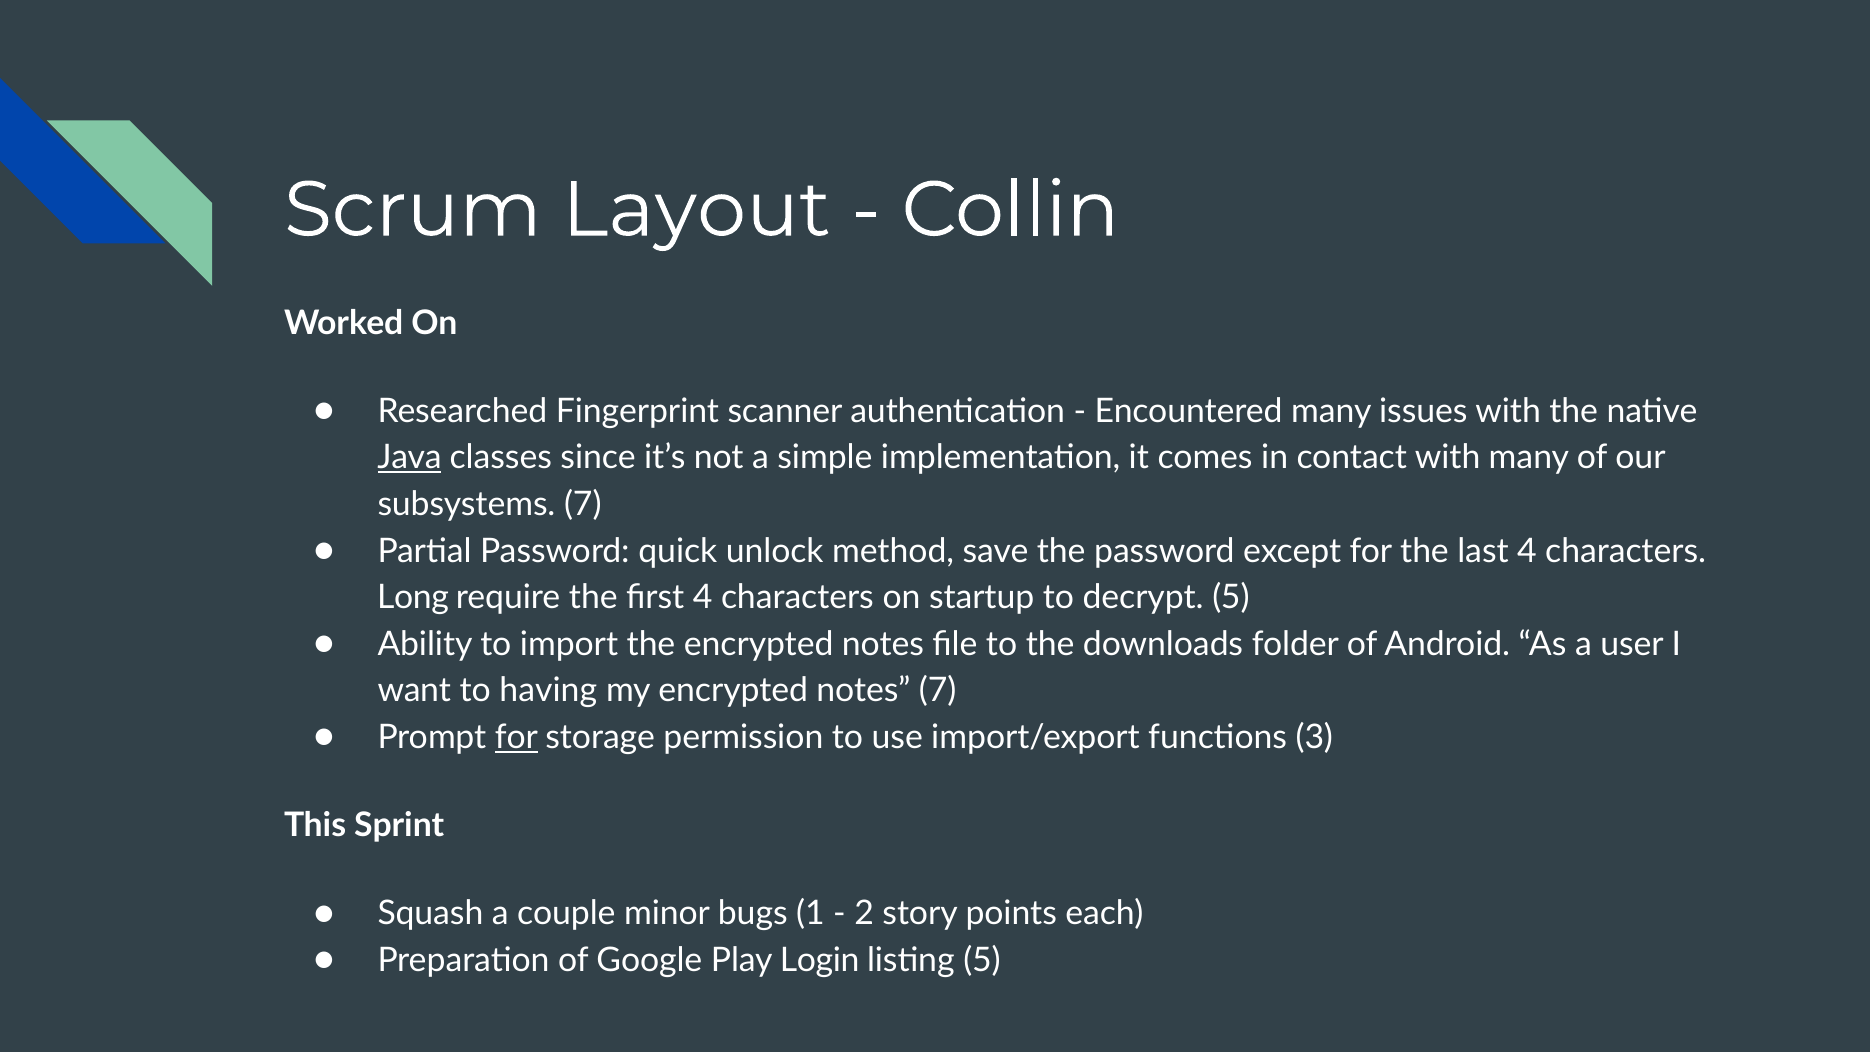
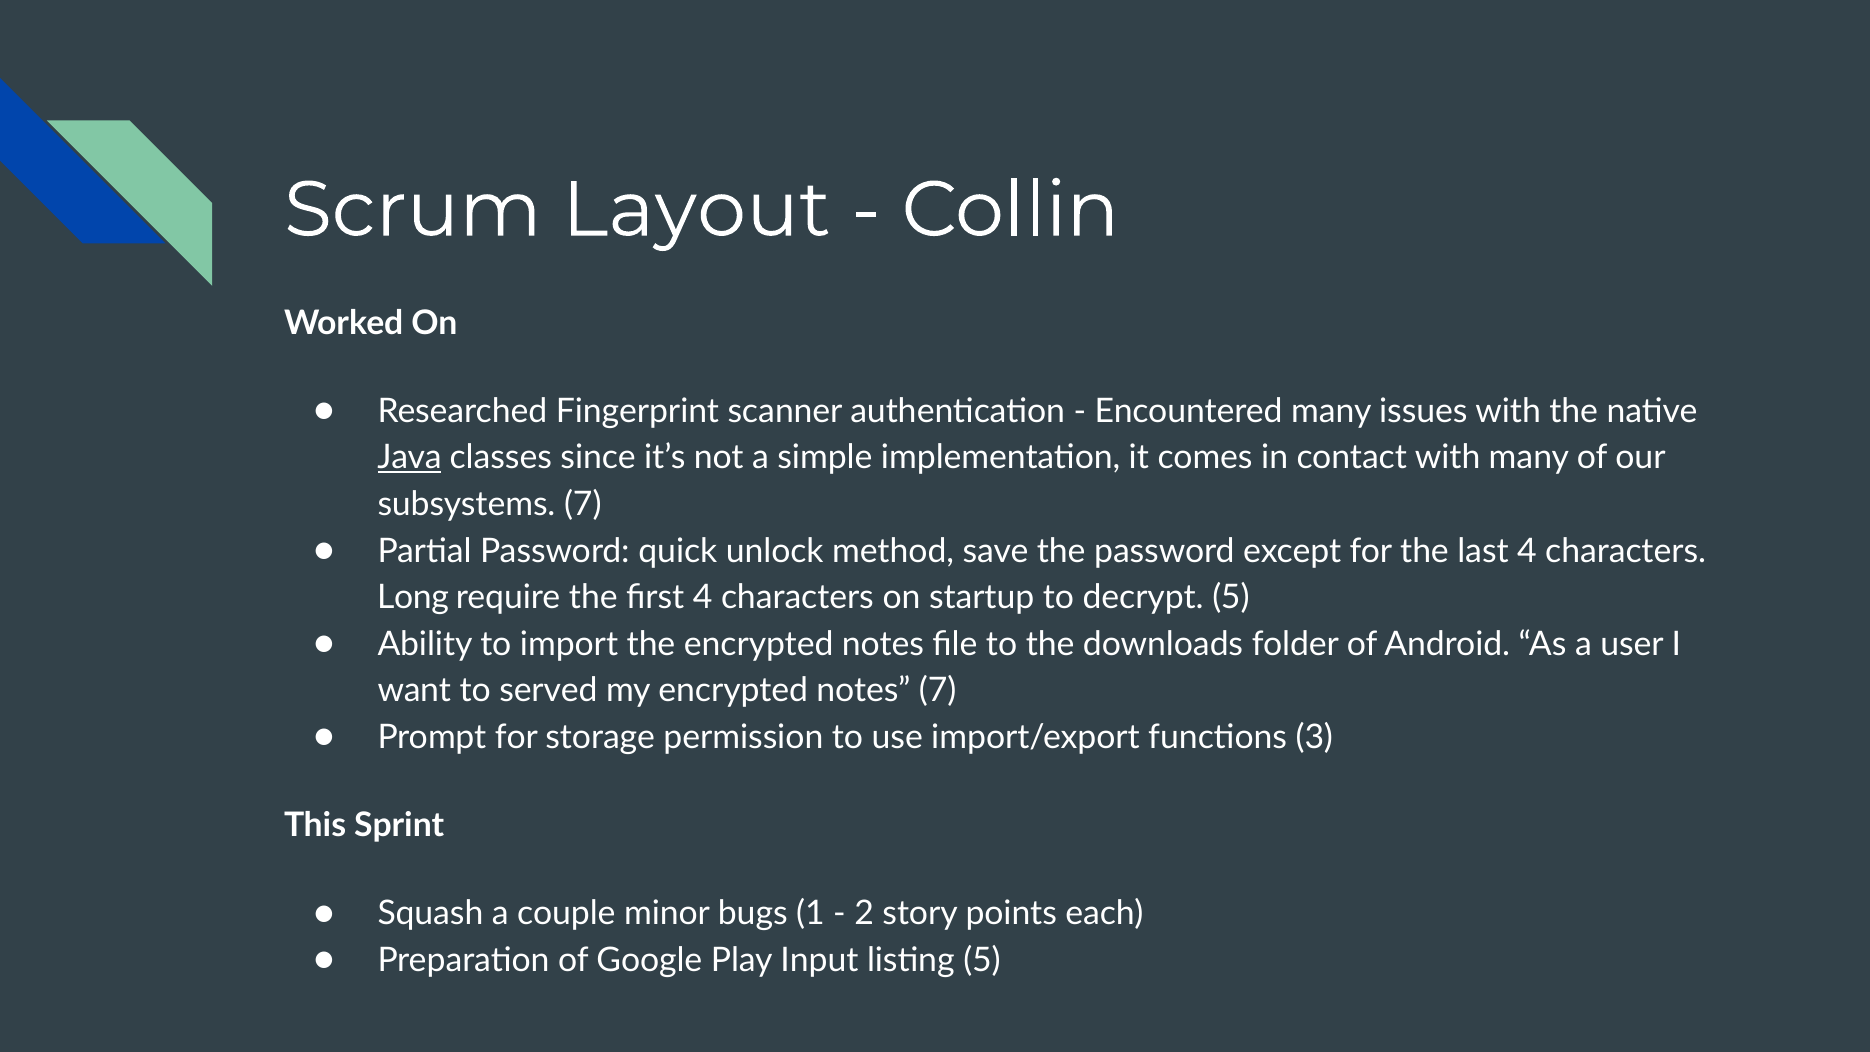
having: having -> served (548, 691)
for underline: present -> none (516, 737)
Login: Login -> Input (819, 960)
